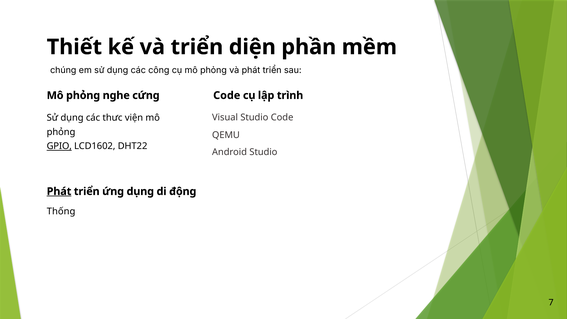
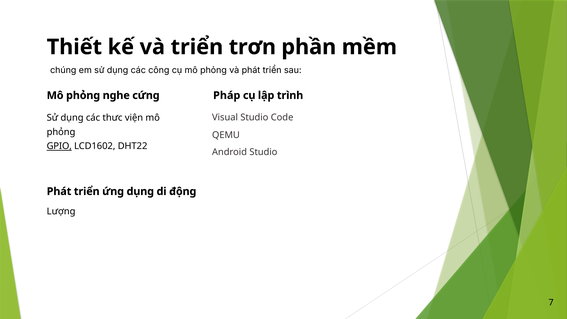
diện: diện -> trơn (252, 47)
Code: Code -> Pháp (227, 95)
Phát underline: present -> none (59, 191)
Thống: Thống -> Lượng (61, 212)
